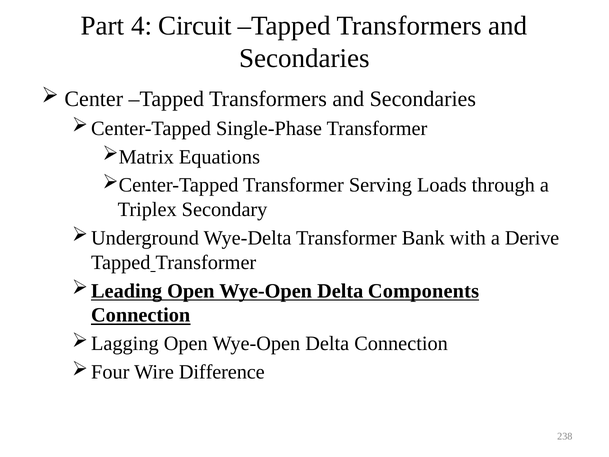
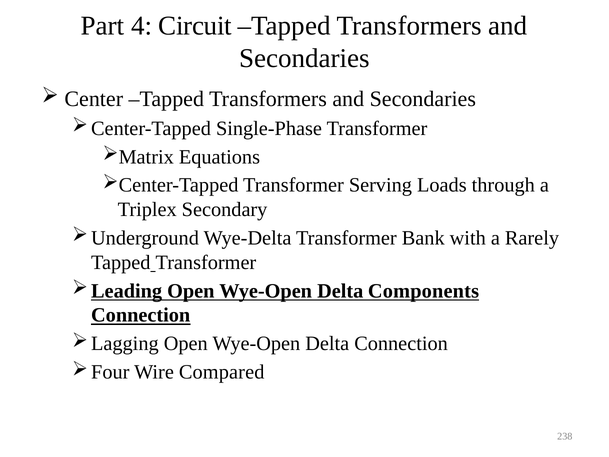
Derive: Derive -> Rarely (532, 238)
Difference: Difference -> Compared (222, 372)
